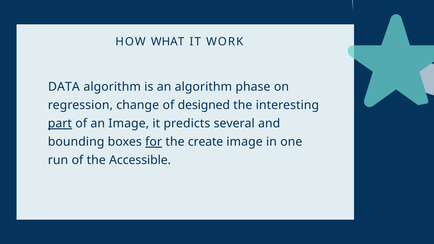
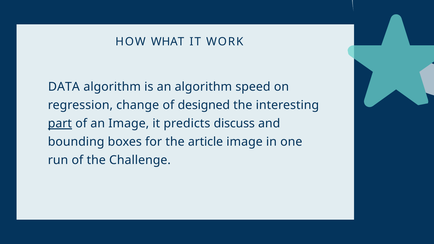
phase: phase -> speed (253, 87)
several: several -> discuss (234, 124)
for underline: present -> none (154, 142)
create: create -> article (205, 142)
Accessible: Accessible -> Challenge (140, 160)
